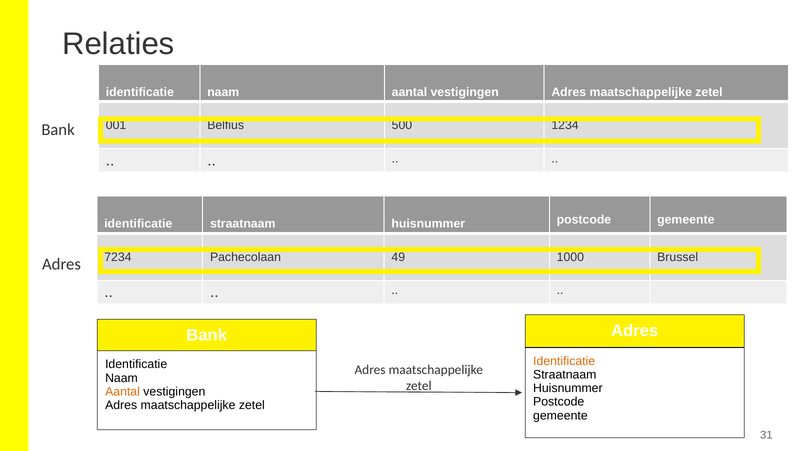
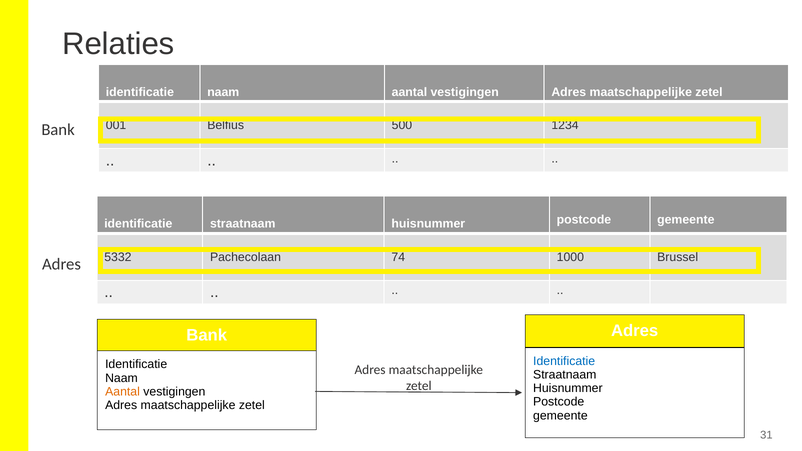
7234: 7234 -> 5332 (118, 257)
49: 49 -> 74 (398, 257)
Identificatie colour: orange -> blue (564, 361)
